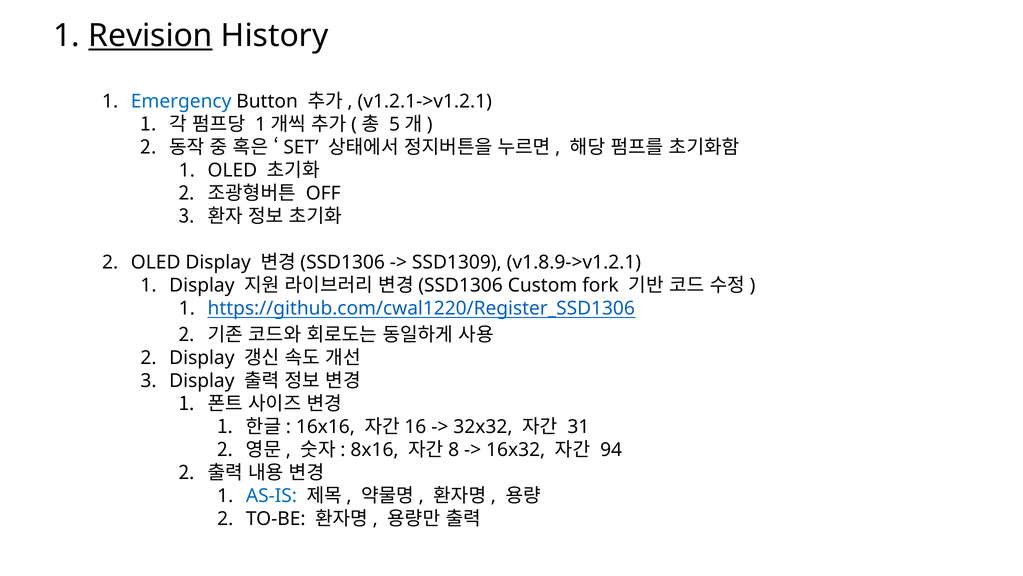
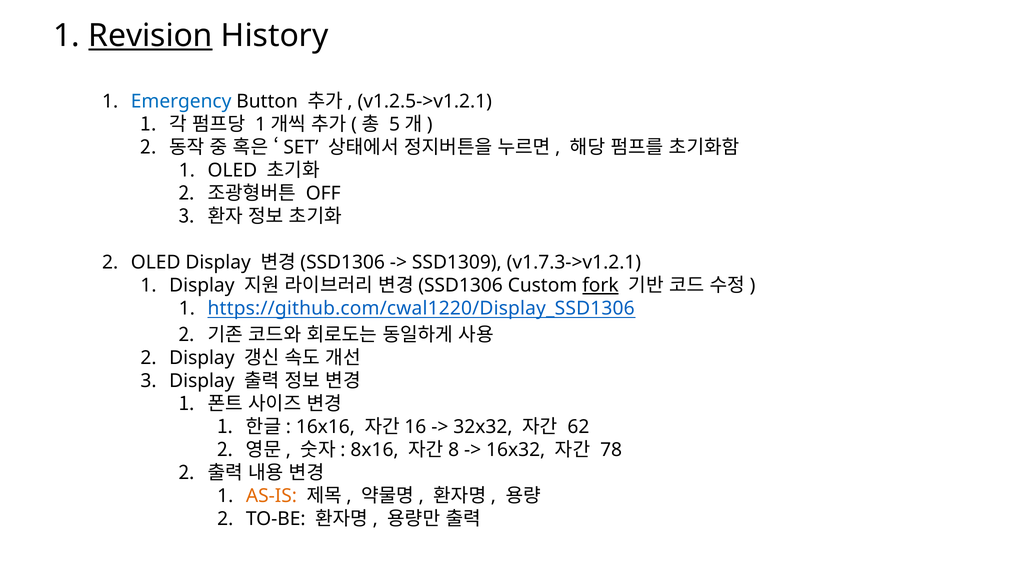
v1.2.1->v1.2.1: v1.2.1->v1.2.1 -> v1.2.5->v1.2.1 (425, 101)
v1.8.9->v1.2.1: v1.8.9->v1.2.1 -> v1.7.3->v1.2.1 (574, 262)
fork underline: none -> present (600, 285)
https://github.com/cwal1220/Register_SSD1306: https://github.com/cwal1220/Register_SSD1306 -> https://github.com/cwal1220/Display_SSD1306 (421, 308)
31: 31 -> 62 (578, 426)
94: 94 -> 78 (611, 449)
AS-IS colour: blue -> orange (271, 496)
